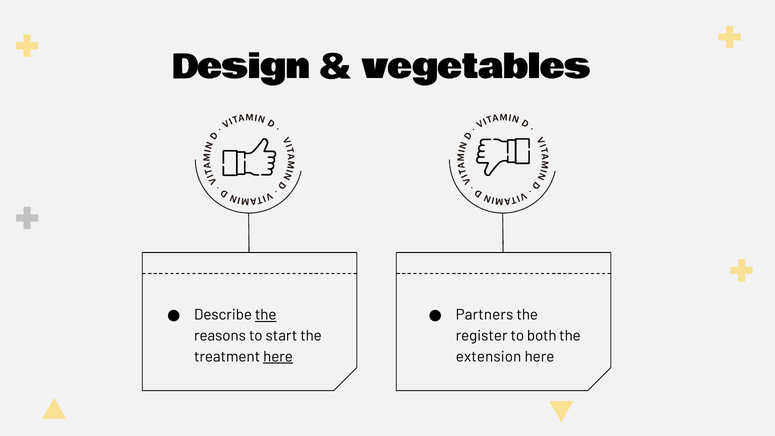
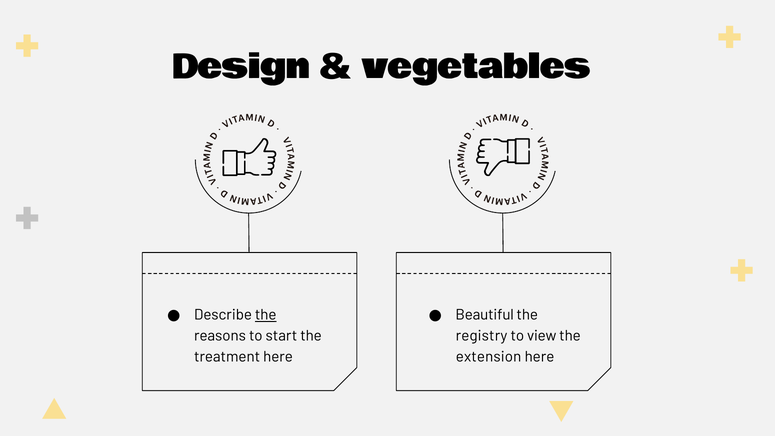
Partners: Partners -> Beautiful (485, 315)
register: register -> registry (482, 336)
both: both -> view (542, 336)
here underline: present -> none (278, 356)
